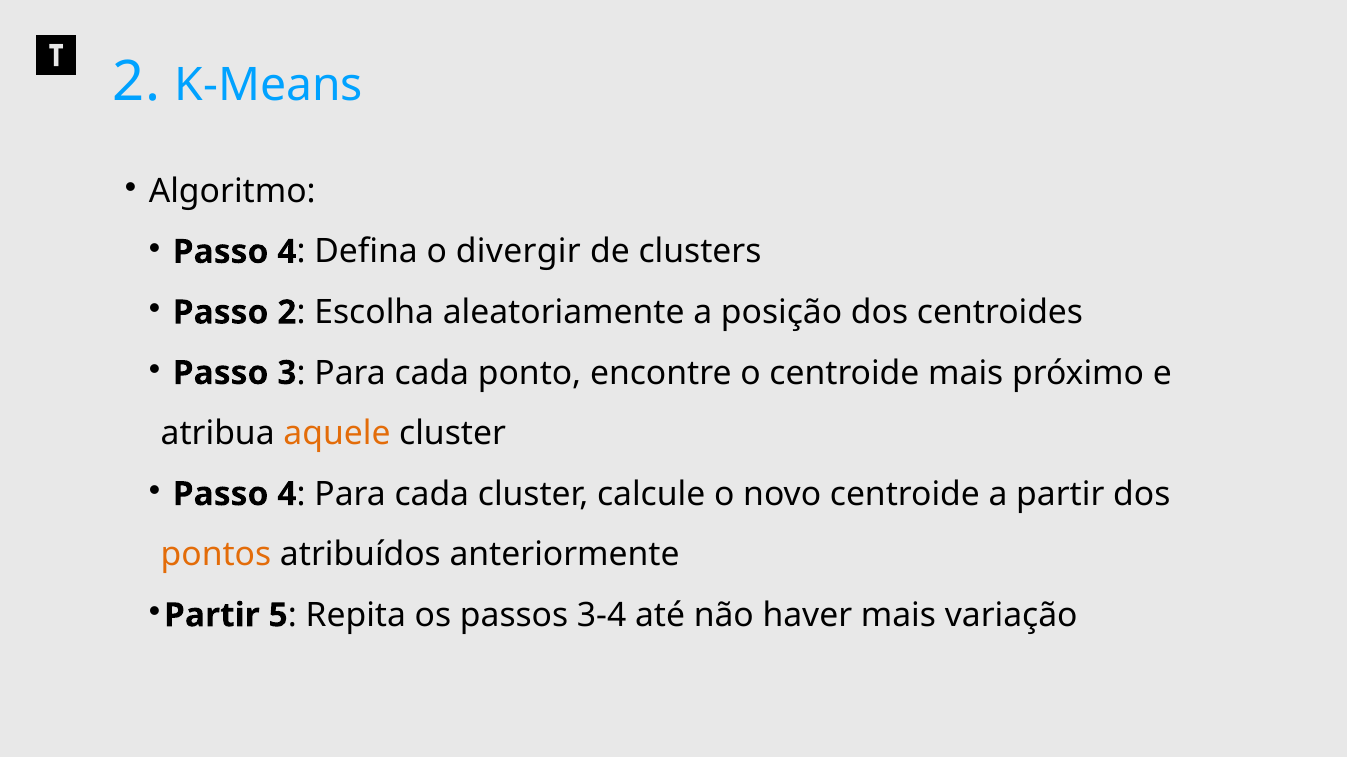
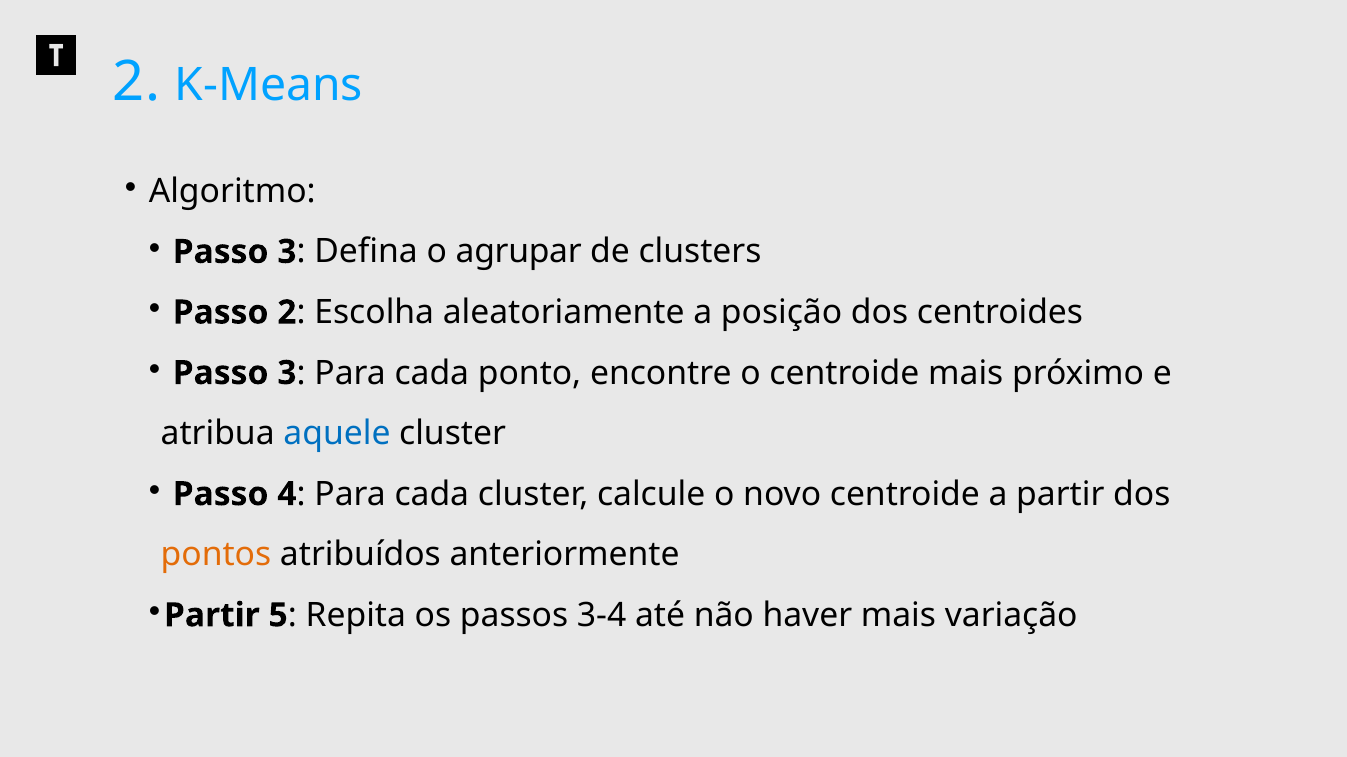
4: 4 -> 3 (287, 252)
divergir: divergir -> agrupar (519, 252)
aquele colour: orange -> blue (337, 434)
